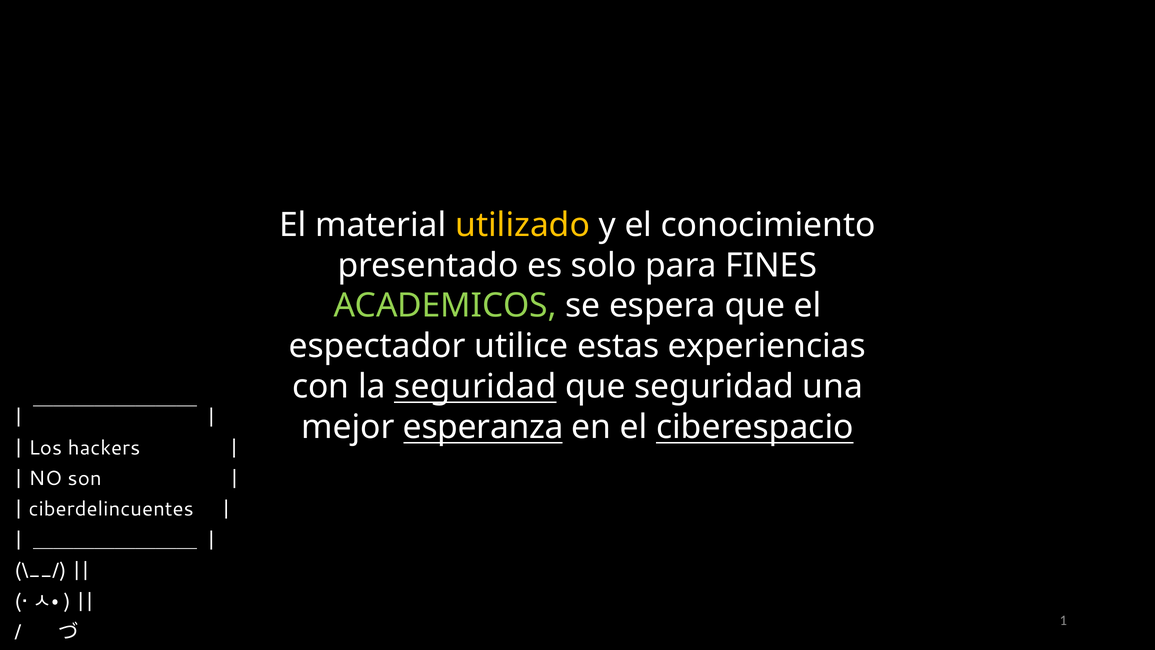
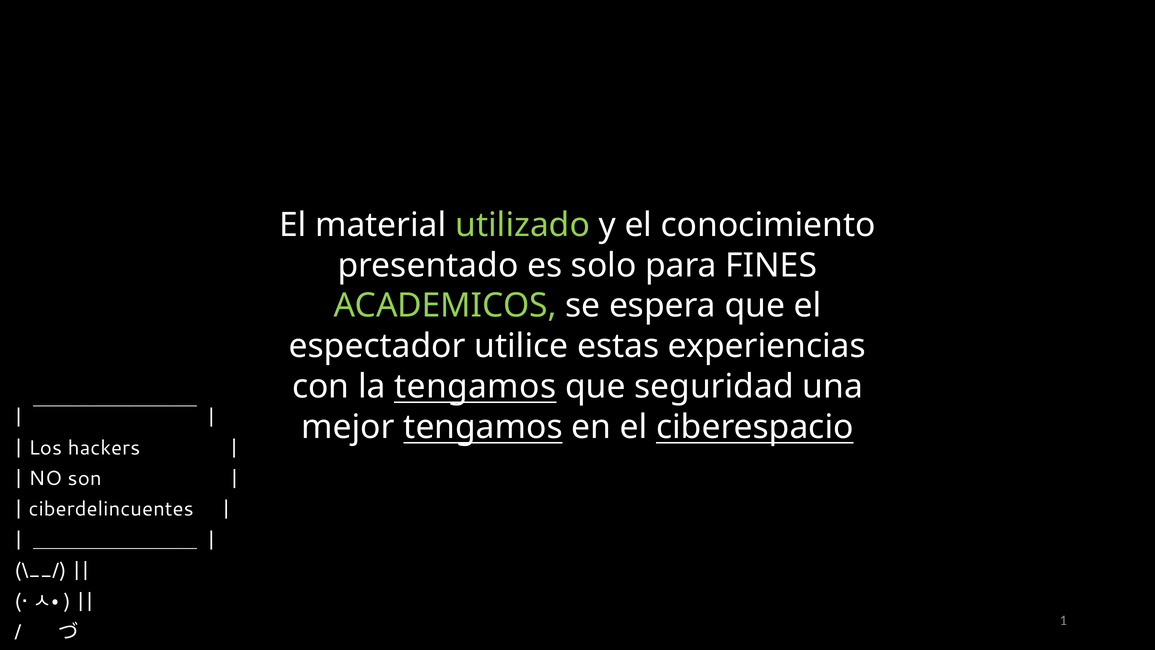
utilizado colour: yellow -> light green (523, 225)
la seguridad: seguridad -> tengamos (475, 387)
mejor esperanza: esperanza -> tengamos (483, 427)
